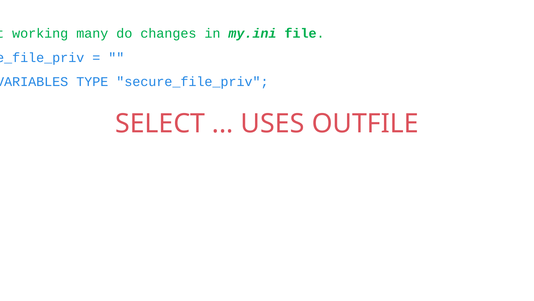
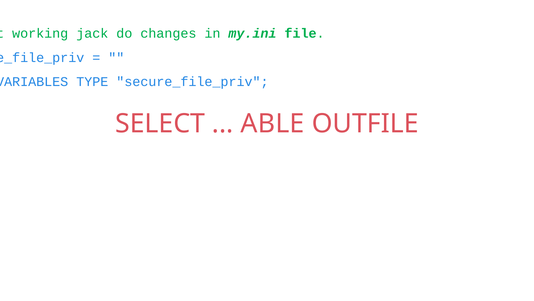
many: many -> jack (92, 33)
USES: USES -> ABLE (272, 123)
